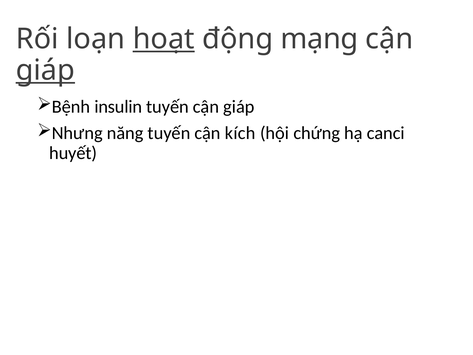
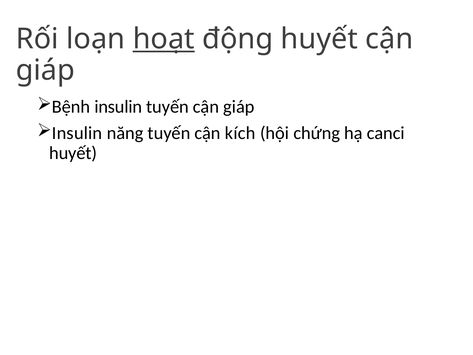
động mạng: mạng -> huyết (319, 39)
giáp underline: present -> none (45, 70)
Nhưng: Nhưng -> Insulin (77, 133)
